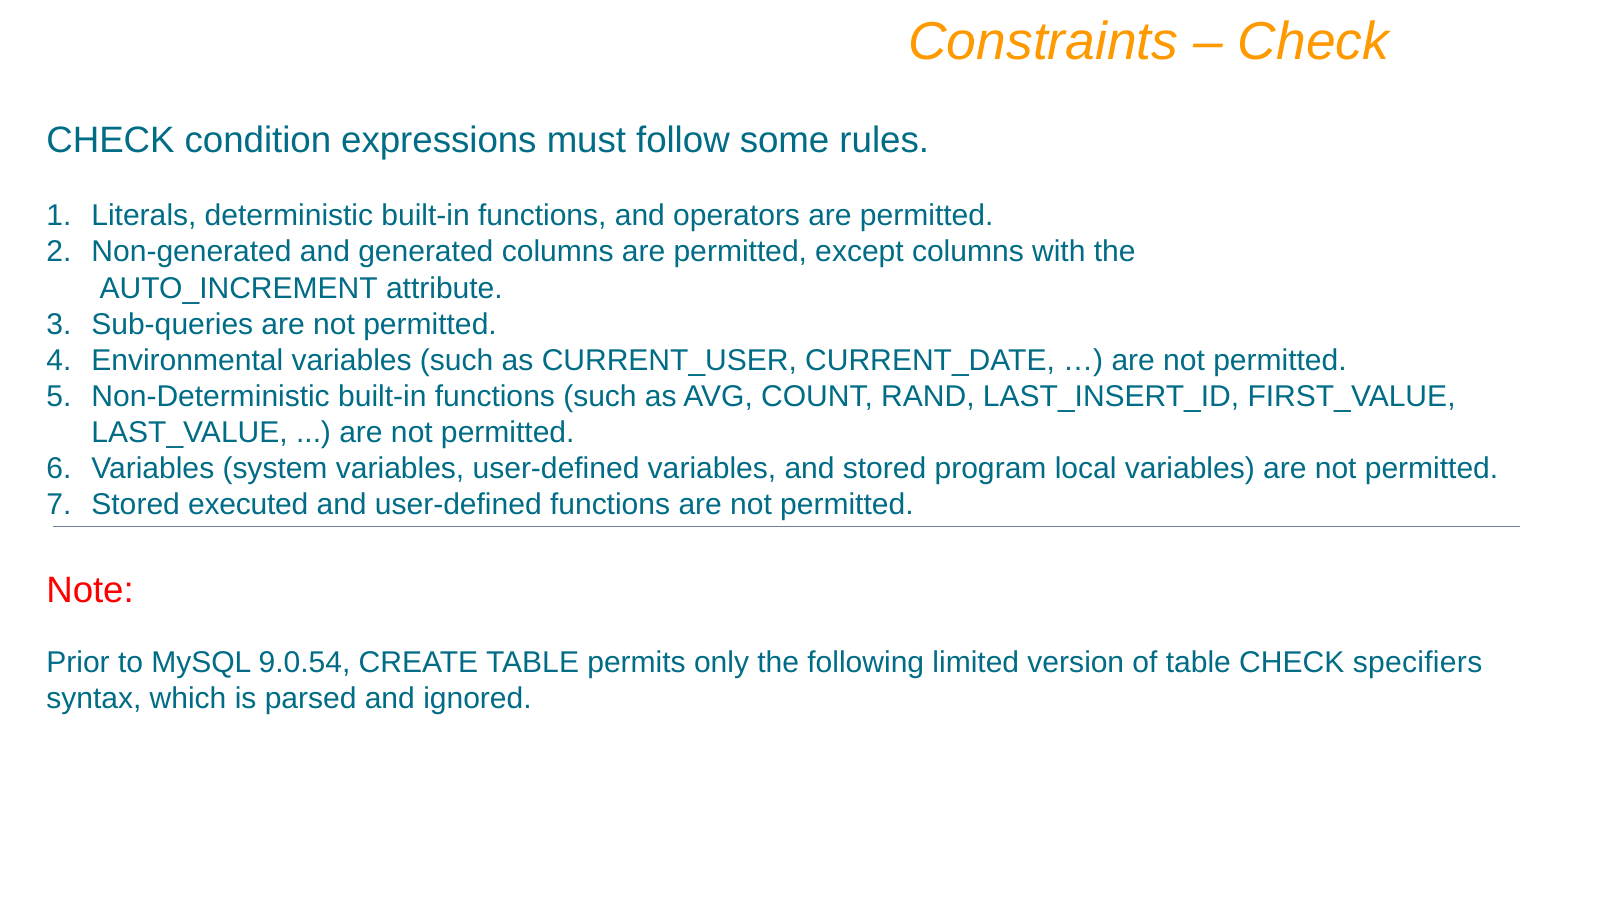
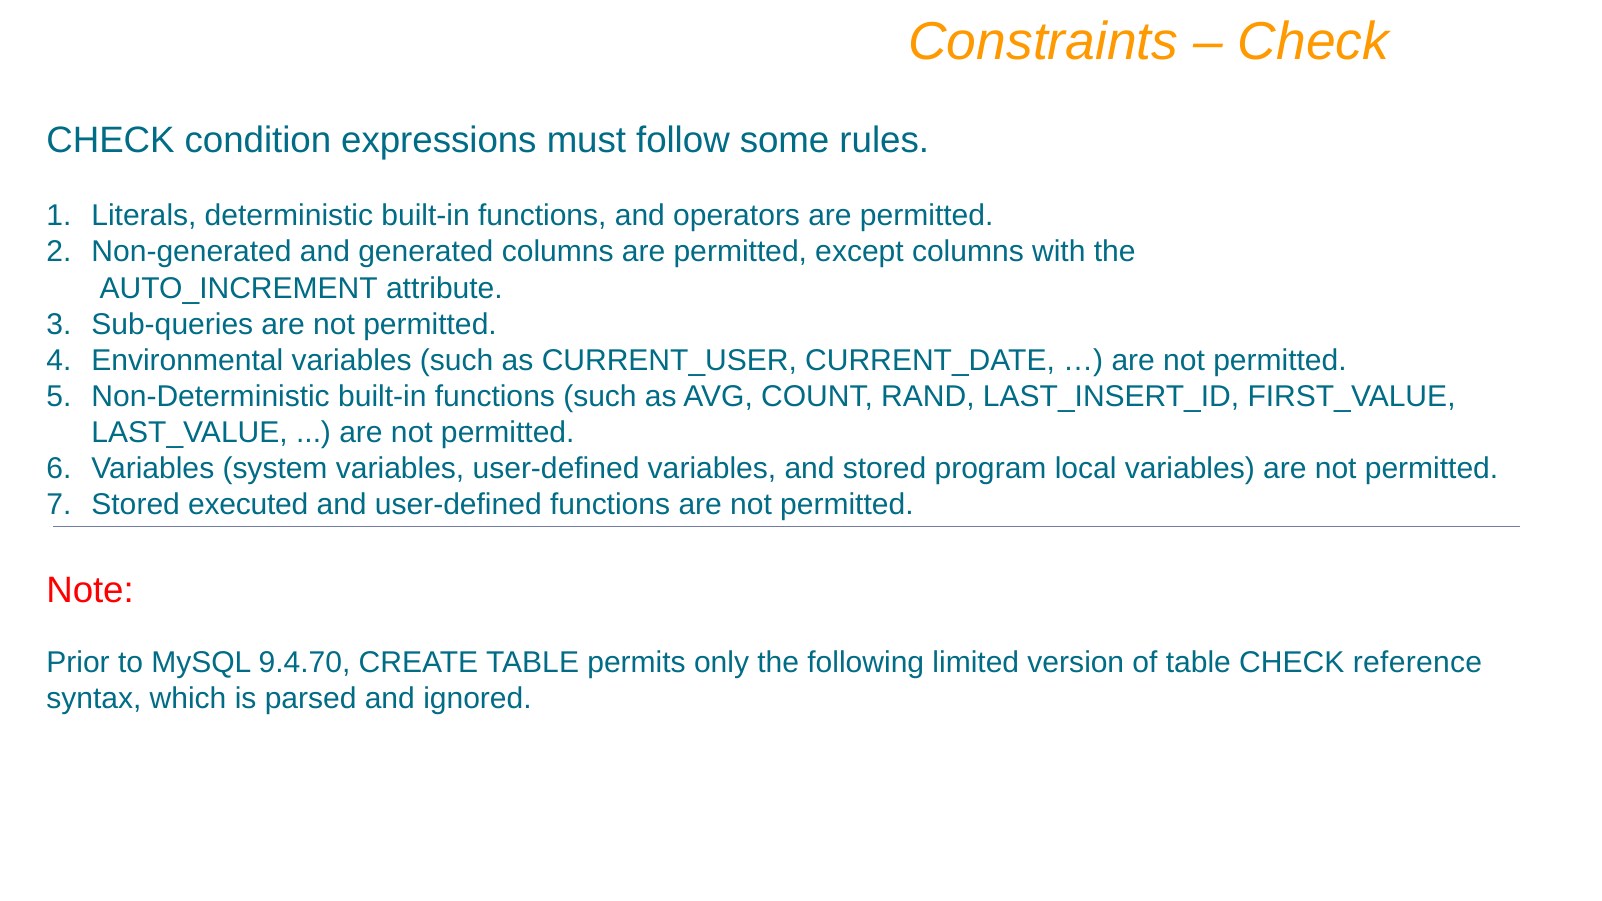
9.0.54: 9.0.54 -> 9.4.70 (305, 662)
specifiers: specifiers -> reference (1418, 662)
